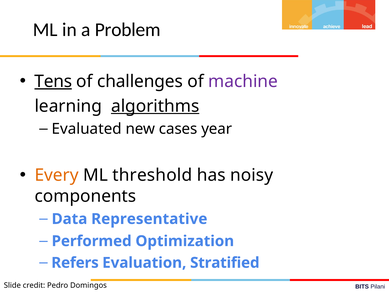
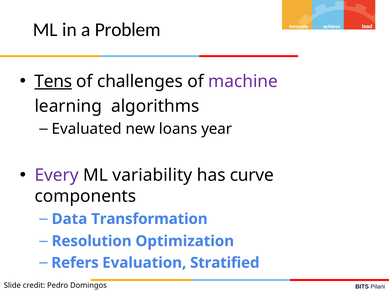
algorithms underline: present -> none (155, 106)
cases: cases -> loans (178, 129)
Every colour: orange -> purple (57, 175)
threshold: threshold -> variability (152, 175)
noisy: noisy -> curve (252, 175)
Representative: Representative -> Transformation (149, 219)
Performed: Performed -> Resolution (92, 241)
